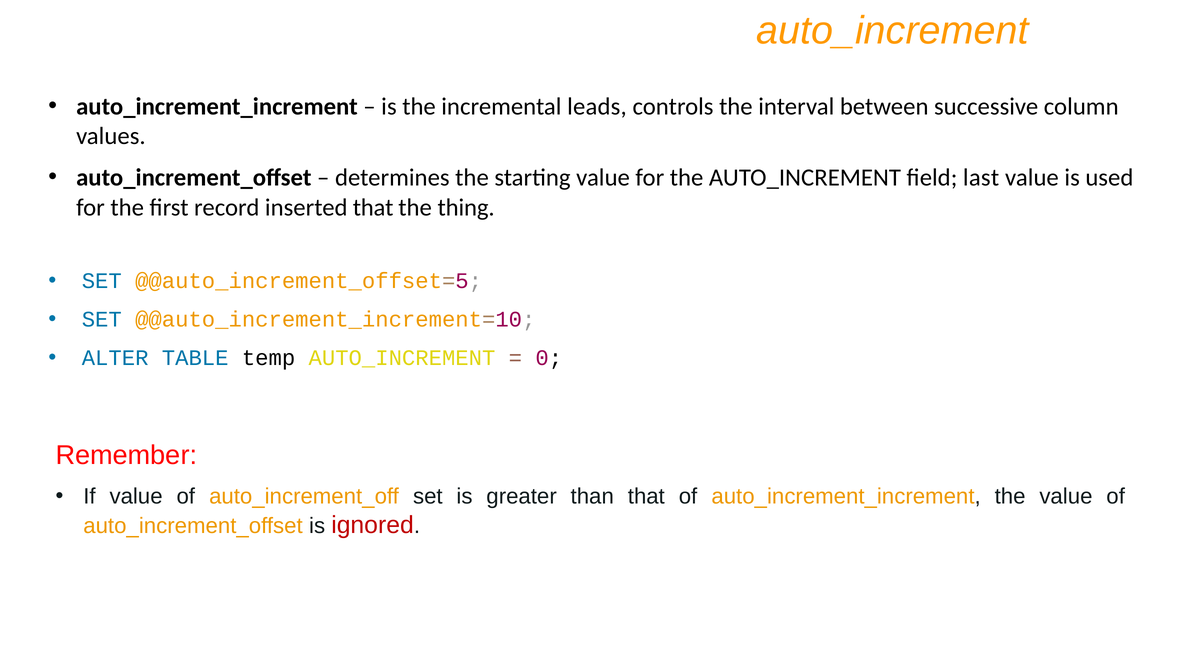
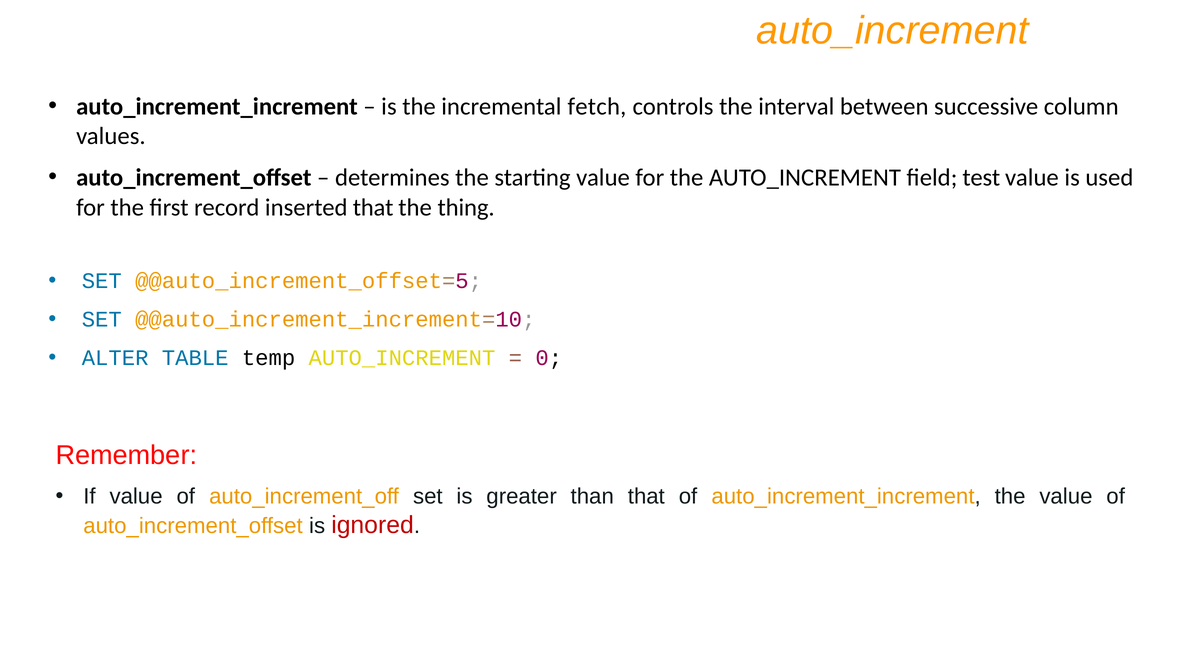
leads: leads -> fetch (597, 107)
last: last -> test (981, 178)
